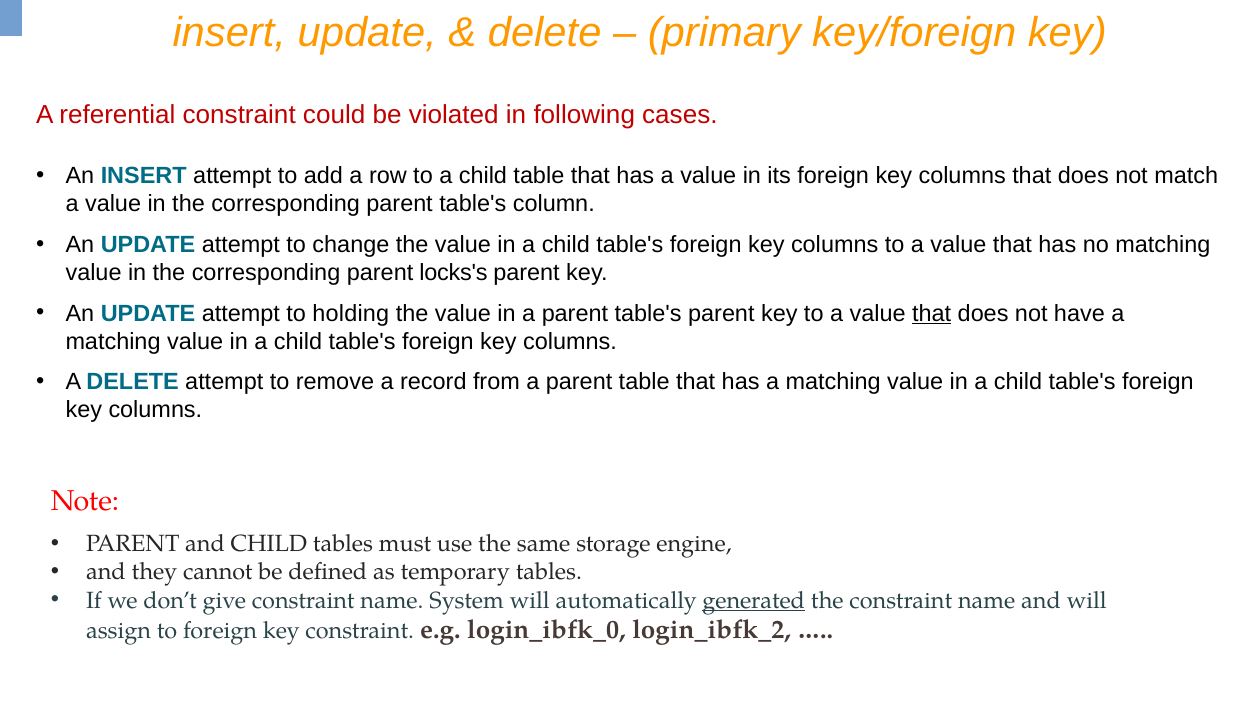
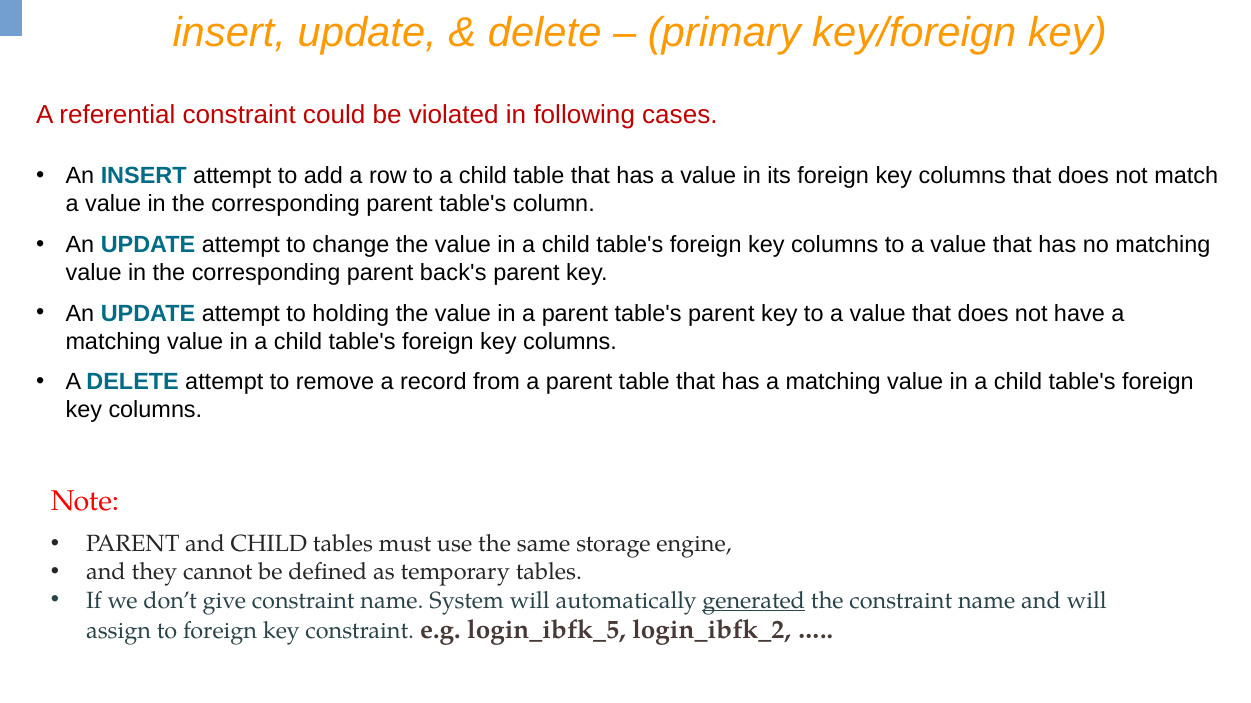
locks's: locks's -> back's (453, 273)
that underline: present -> none (932, 314)
login_ibfk_0: login_ibfk_0 -> login_ibfk_5 (546, 631)
